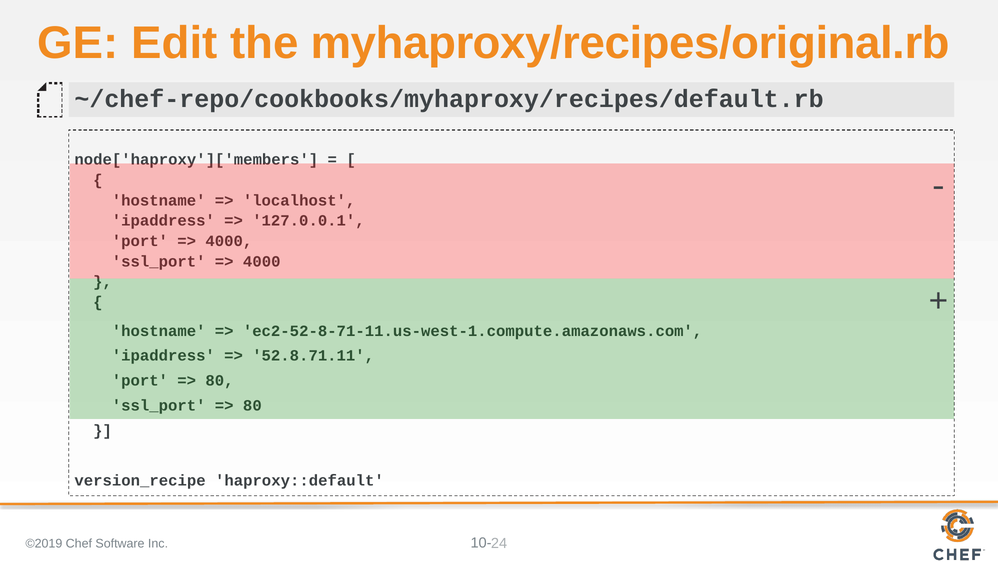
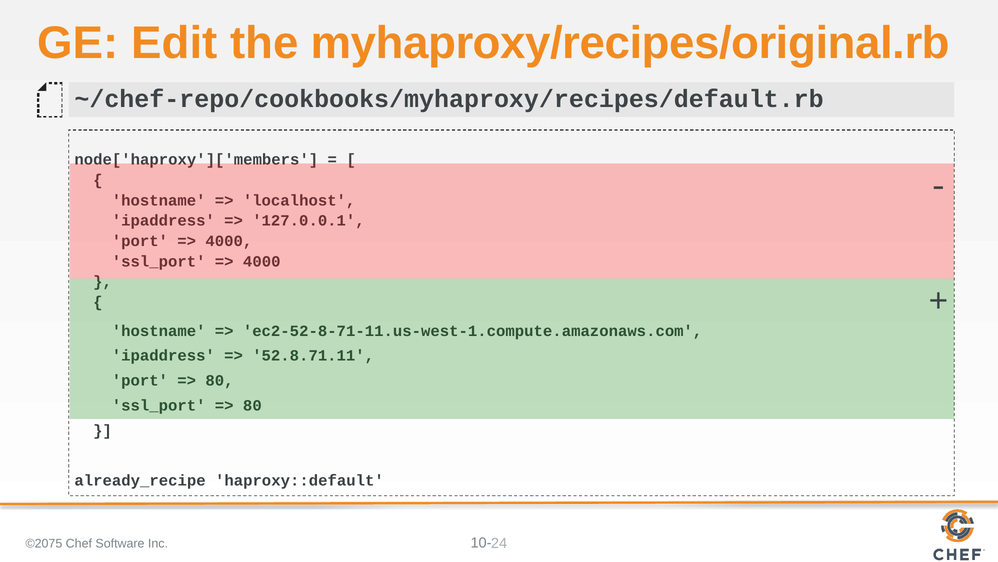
version_recipe: version_recipe -> already_recipe (140, 480)
©2019: ©2019 -> ©2075 (44, 543)
